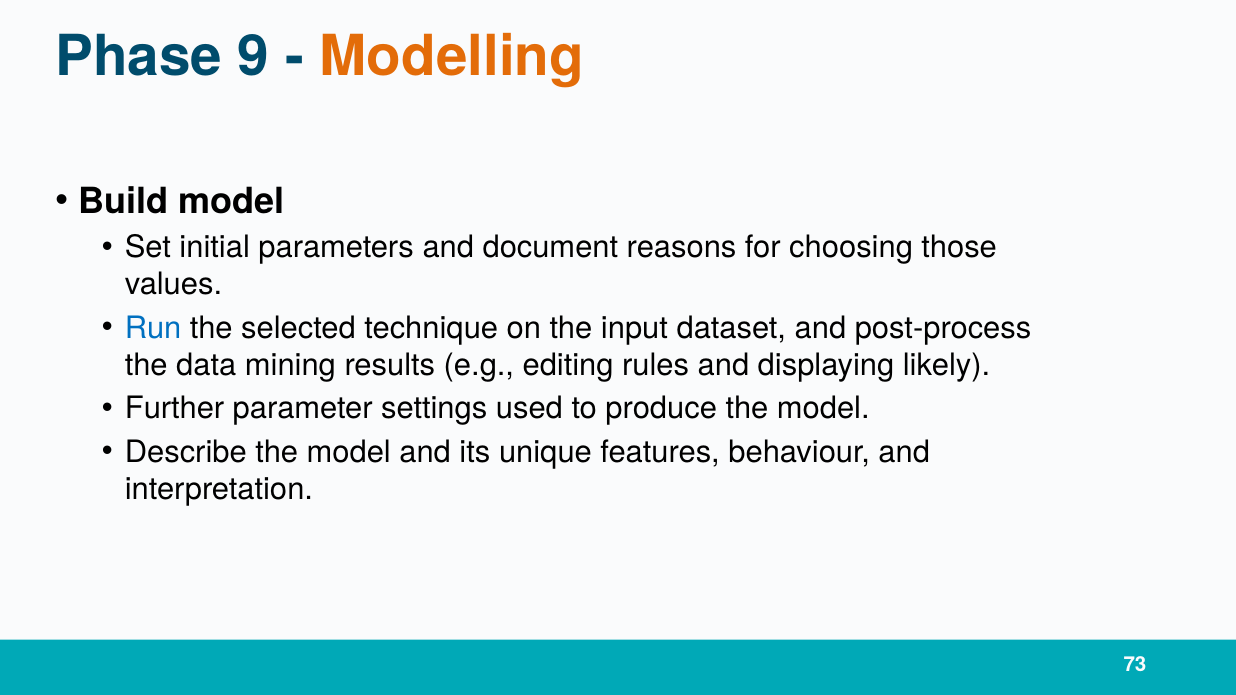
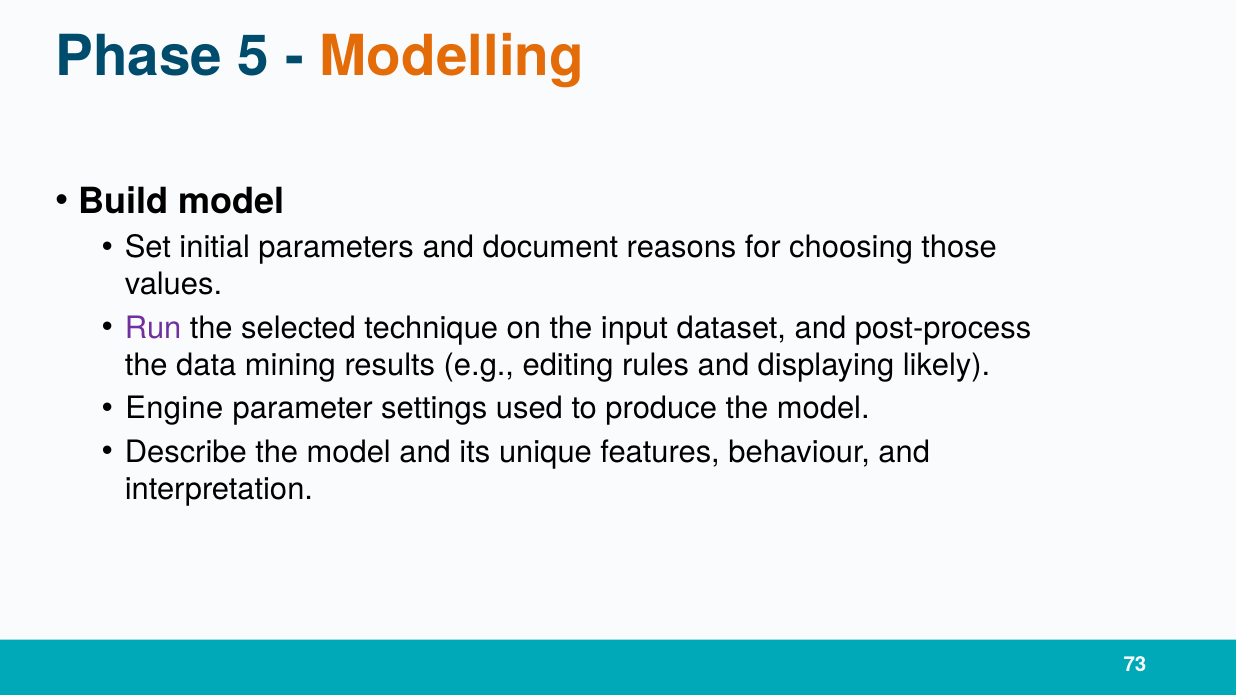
9: 9 -> 5 (254, 57)
Run colour: blue -> purple (153, 328)
Further: Further -> Engine (174, 409)
